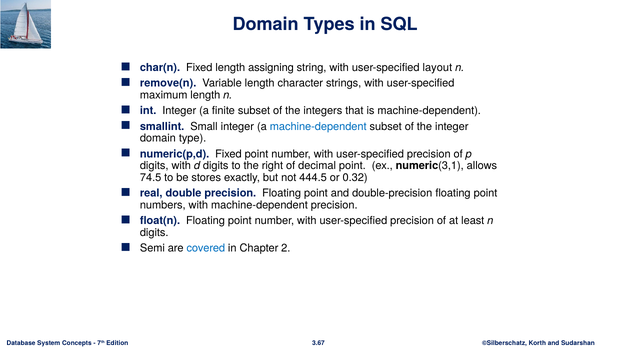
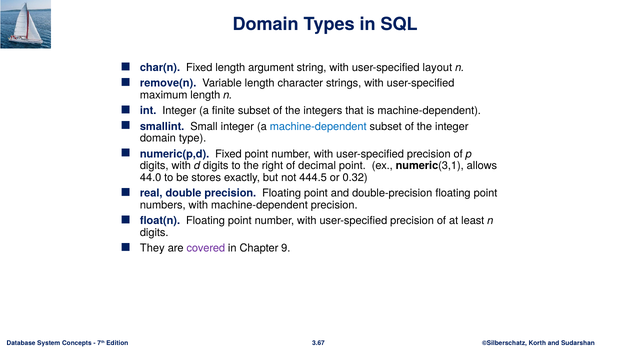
assigning: assigning -> argument (271, 68)
74.5: 74.5 -> 44.0 (151, 178)
Semi: Semi -> They (152, 248)
covered colour: blue -> purple (206, 248)
2: 2 -> 9 (286, 248)
